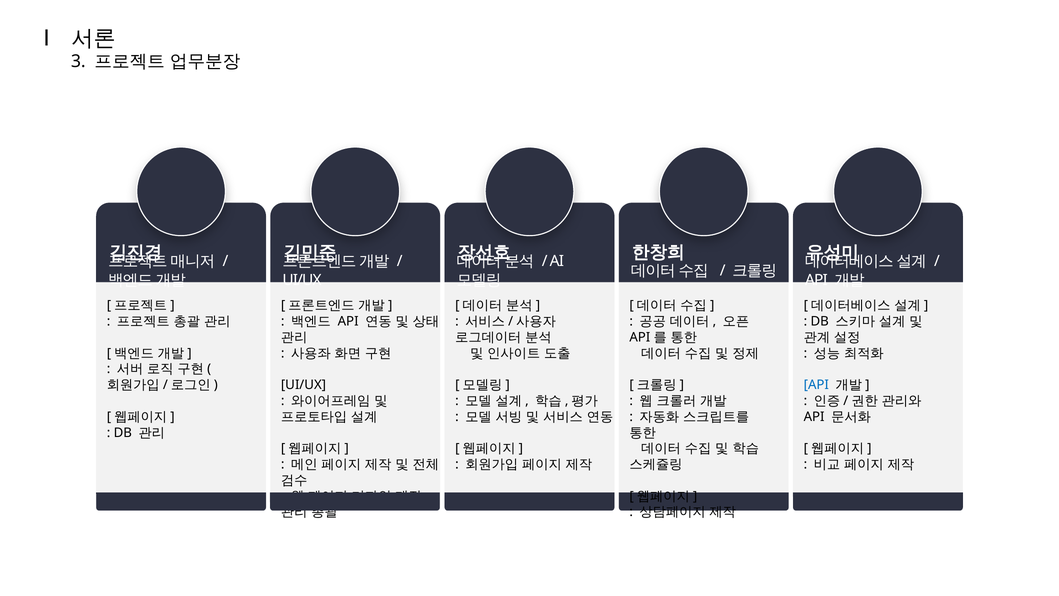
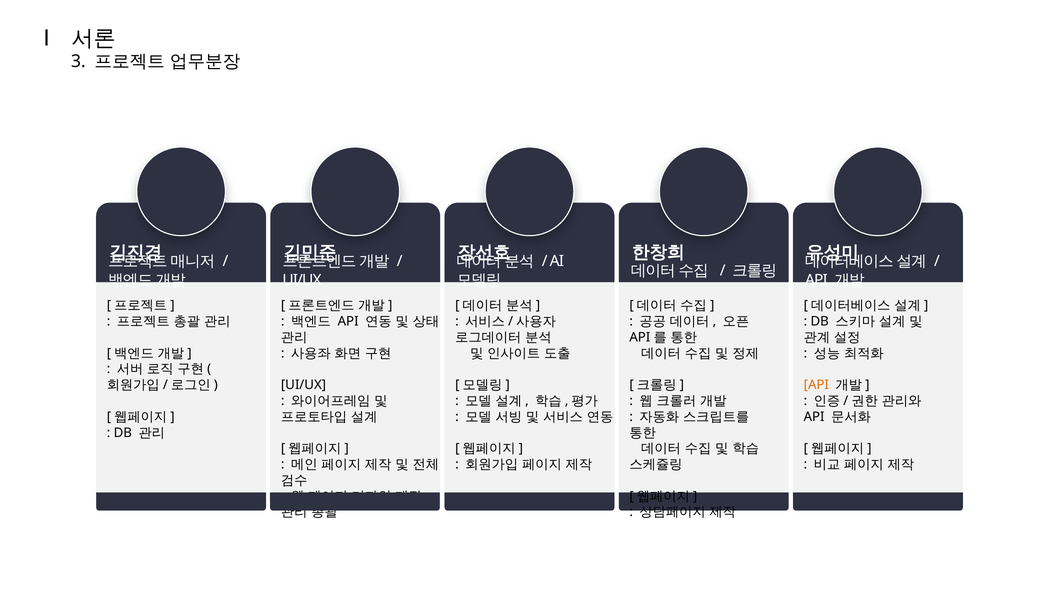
API colour: blue -> orange (816, 385)
